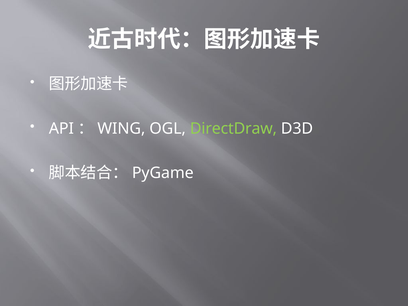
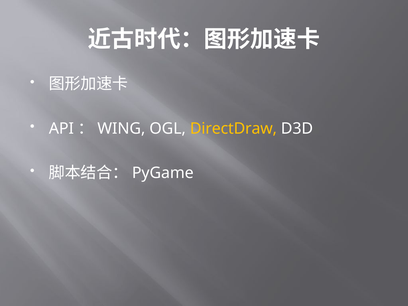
DirectDraw colour: light green -> yellow (233, 129)
